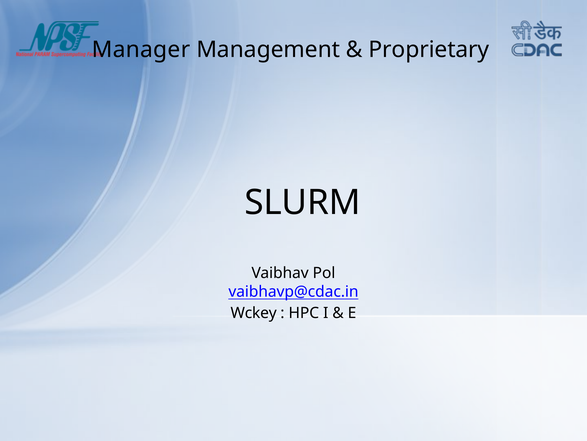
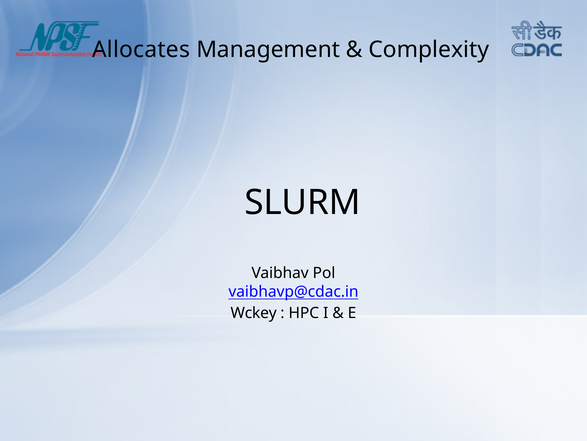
Manager: Manager -> Allocates (141, 50)
Proprietary: Proprietary -> Complexity (429, 50)
